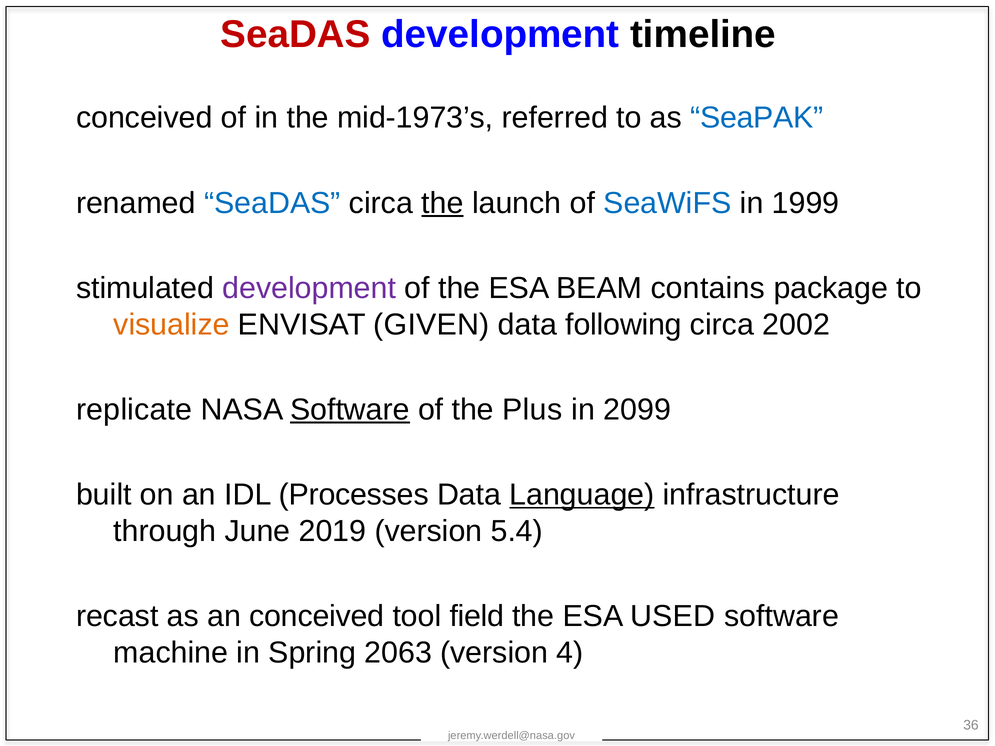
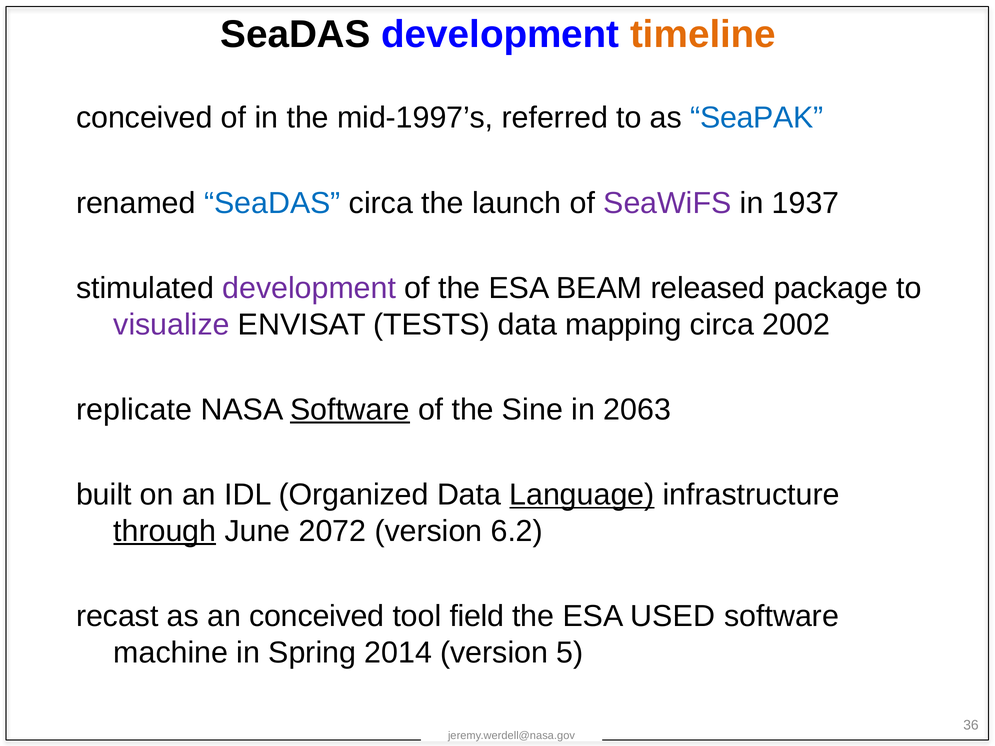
SeaDAS colour: red -> black (295, 34)
timeline colour: black -> orange (703, 34)
mid-1973’s: mid-1973’s -> mid-1997’s (415, 118)
the underline: present -> none (442, 203)
SeaWiFS colour: blue -> purple (667, 203)
1999: 1999 -> 1937 (806, 203)
contains: contains -> released (708, 288)
visualize colour: orange -> purple (172, 325)
GIVEN: GIVEN -> TESTS (432, 325)
following: following -> mapping (624, 325)
Plus: Plus -> Sine (532, 410)
2099: 2099 -> 2063 (637, 410)
Processes: Processes -> Organized (354, 495)
through underline: none -> present (165, 531)
2019: 2019 -> 2072 (332, 531)
5.4: 5.4 -> 6.2 (517, 531)
2063: 2063 -> 2014 (398, 653)
4: 4 -> 5 (570, 653)
